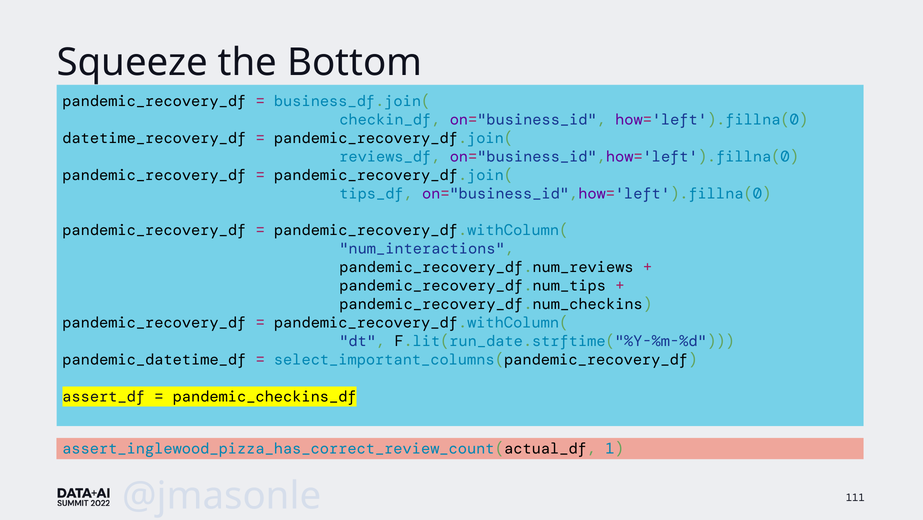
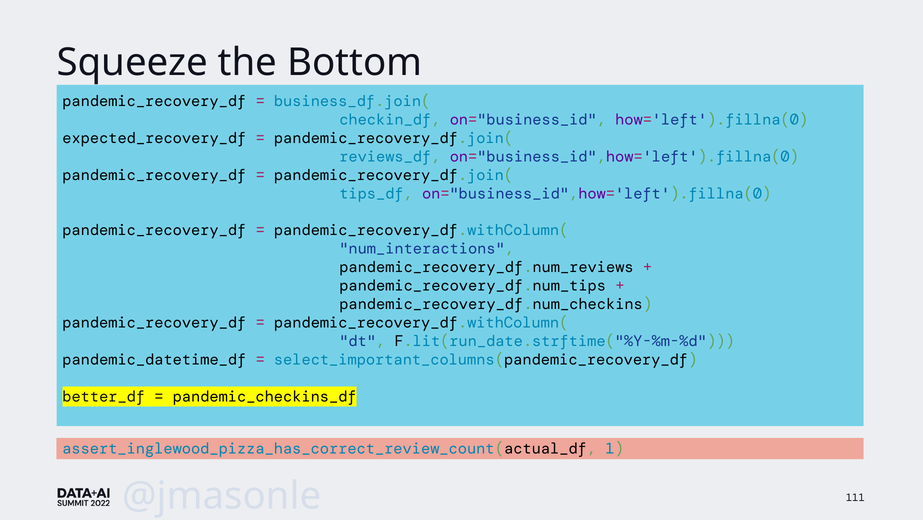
datetime_recovery_df: datetime_recovery_df -> expected_recovery_df (154, 138)
assert_df: assert_df -> better_df (104, 396)
